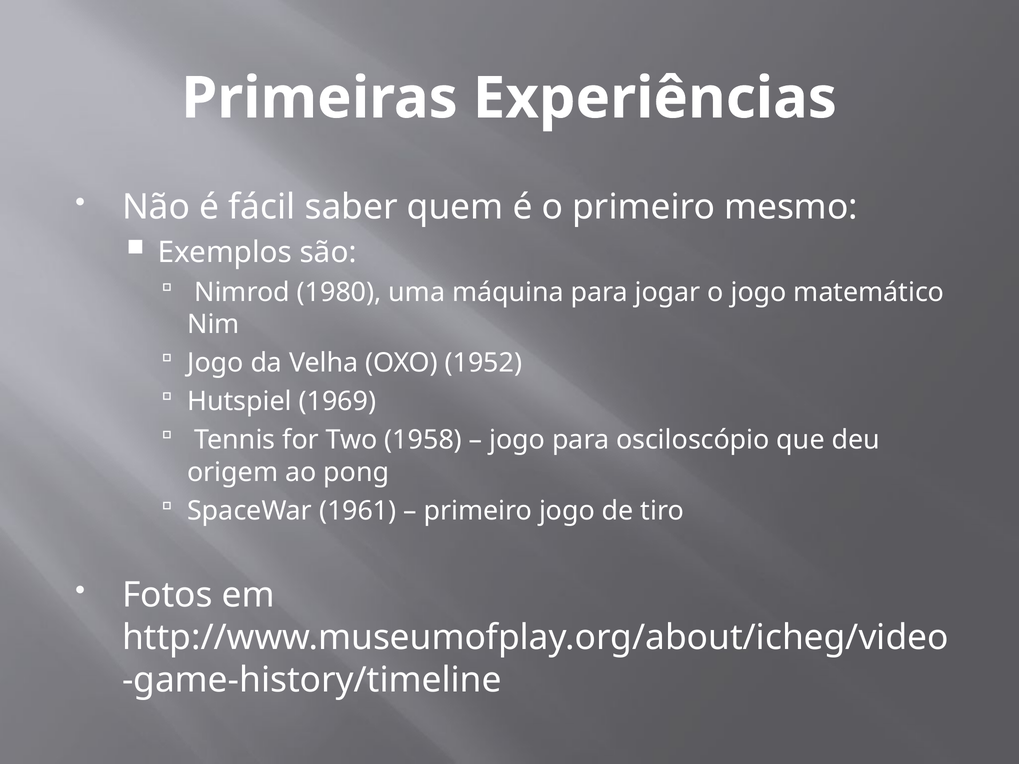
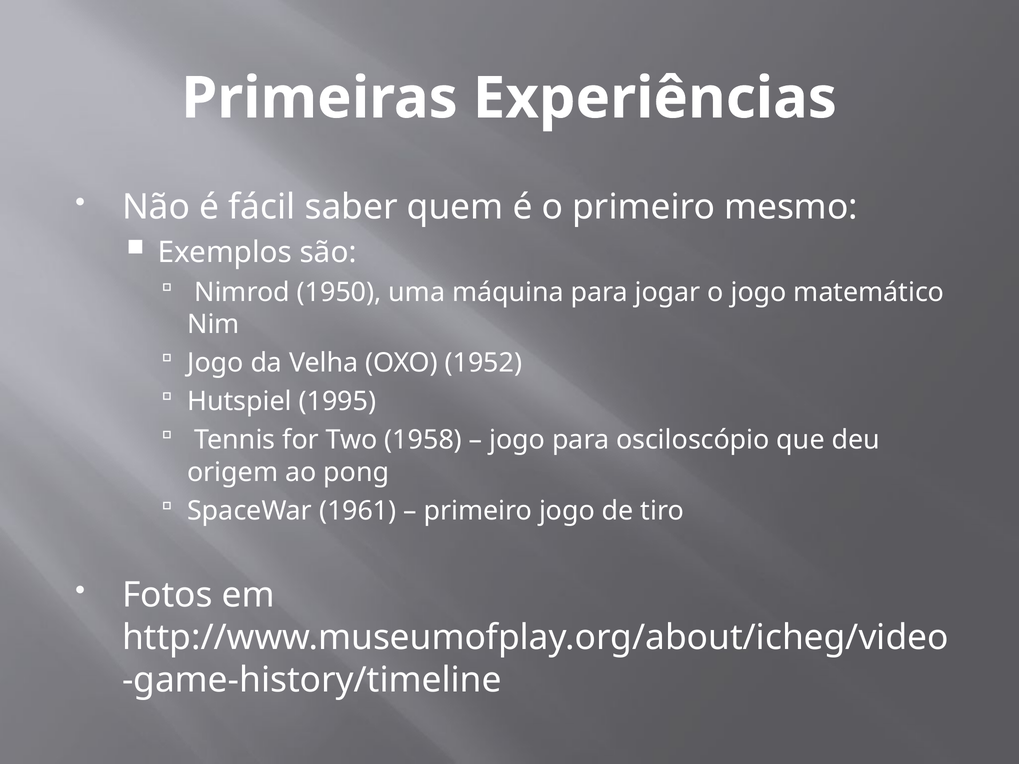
1980: 1980 -> 1950 (339, 292)
1969: 1969 -> 1995 (337, 402)
